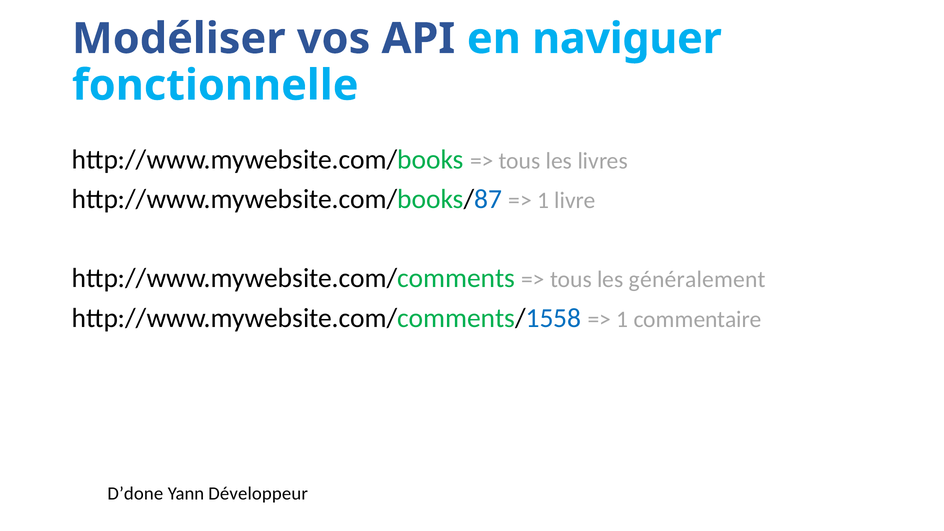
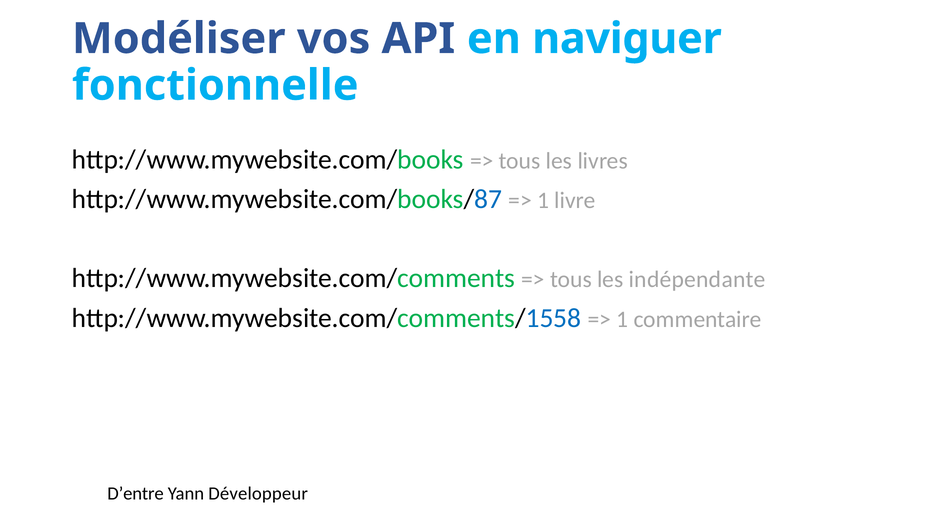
généralement: généralement -> indépendante (697, 280)
D’done: D’done -> D’entre (136, 493)
